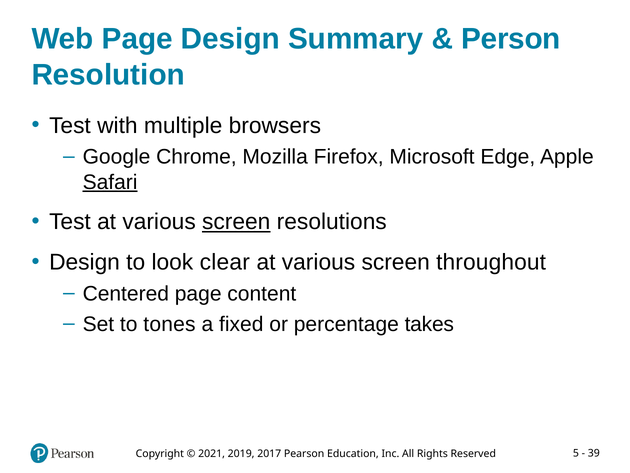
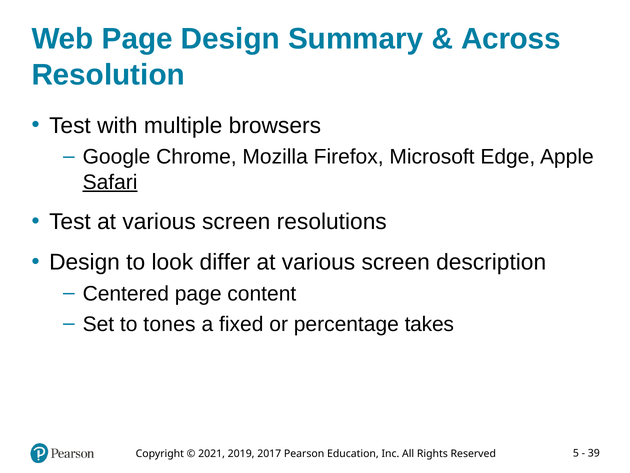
Person: Person -> Across (511, 39)
screen underline: present -> none (236, 222)
clear: clear -> differ (225, 262)
throughout: throughout -> description (491, 262)
